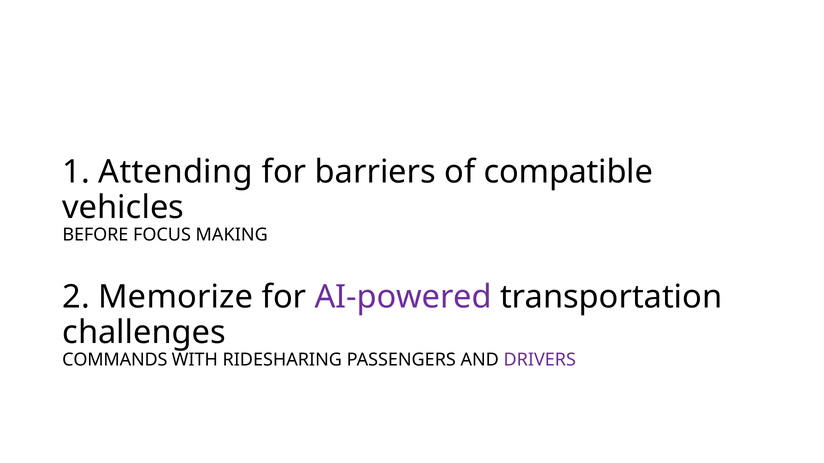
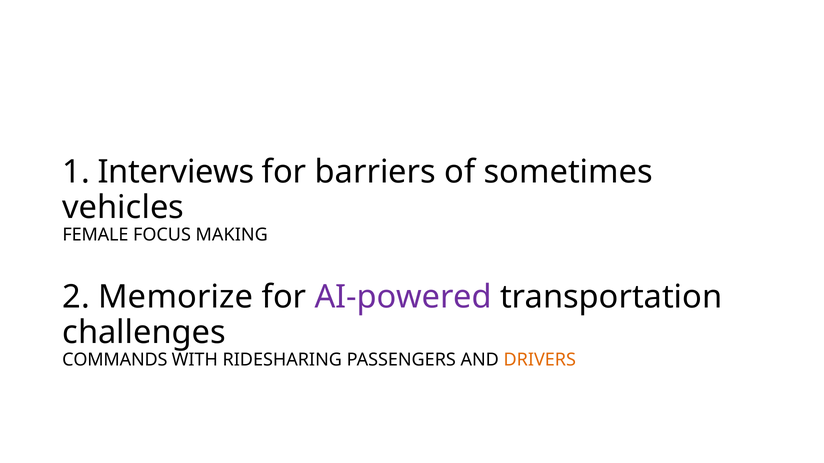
Attending: Attending -> Interviews (176, 172)
compatible: compatible -> sometimes (568, 172)
BEFORE: BEFORE -> FEMALE (95, 235)
DRIVERS colour: purple -> orange (540, 360)
